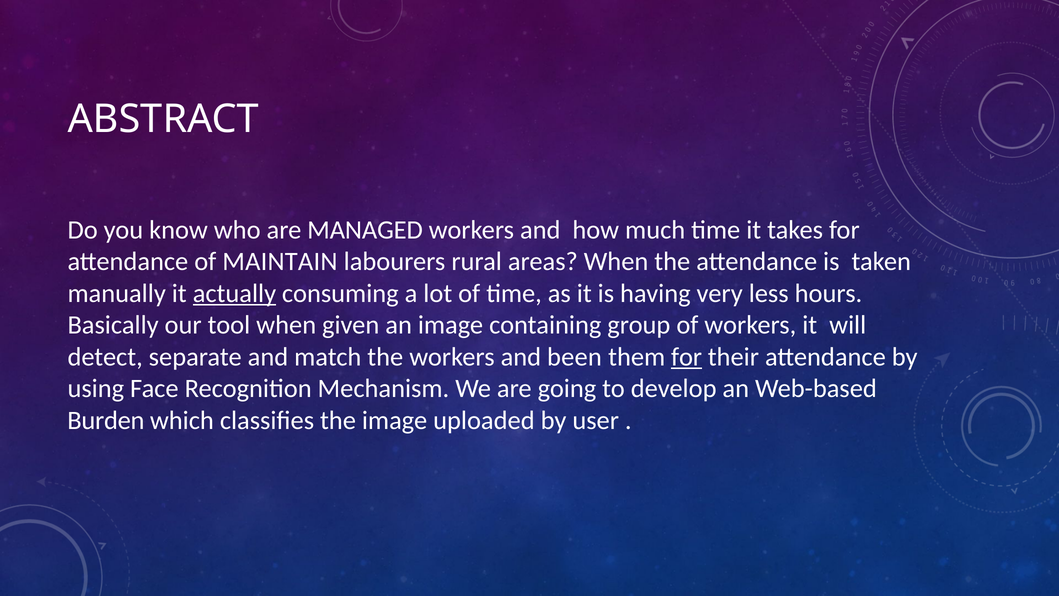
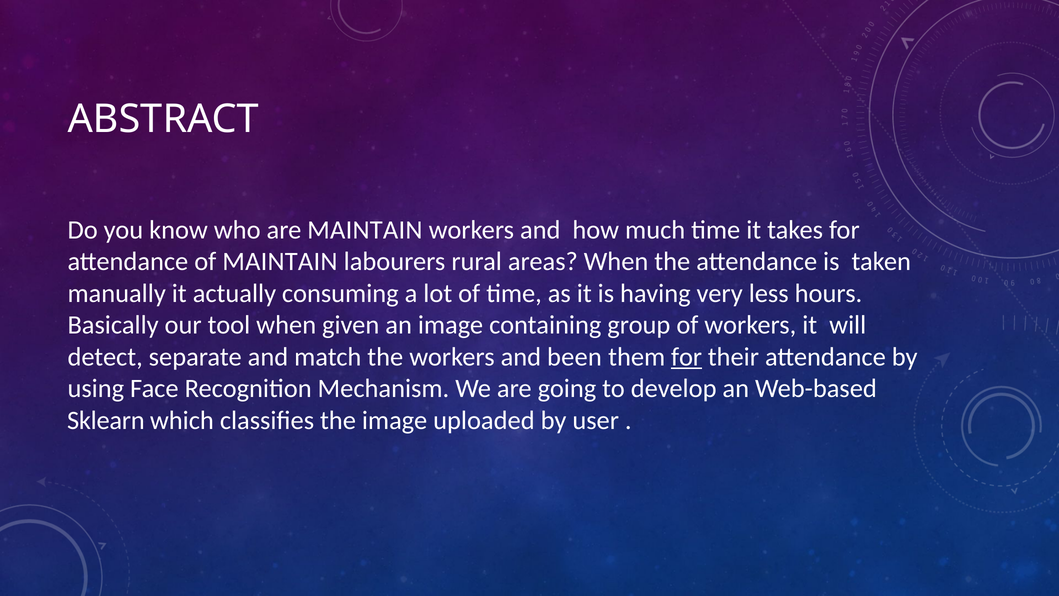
are MANAGED: MANAGED -> MAINTAIN (365, 230)
actually underline: present -> none (234, 293)
Burden: Burden -> Sklearn (106, 420)
